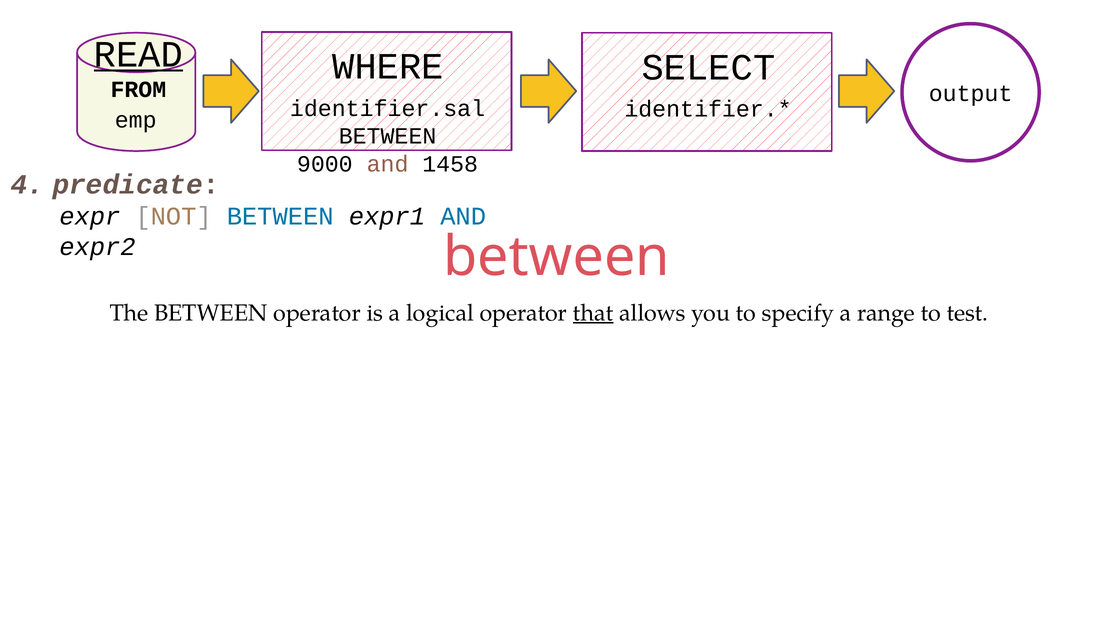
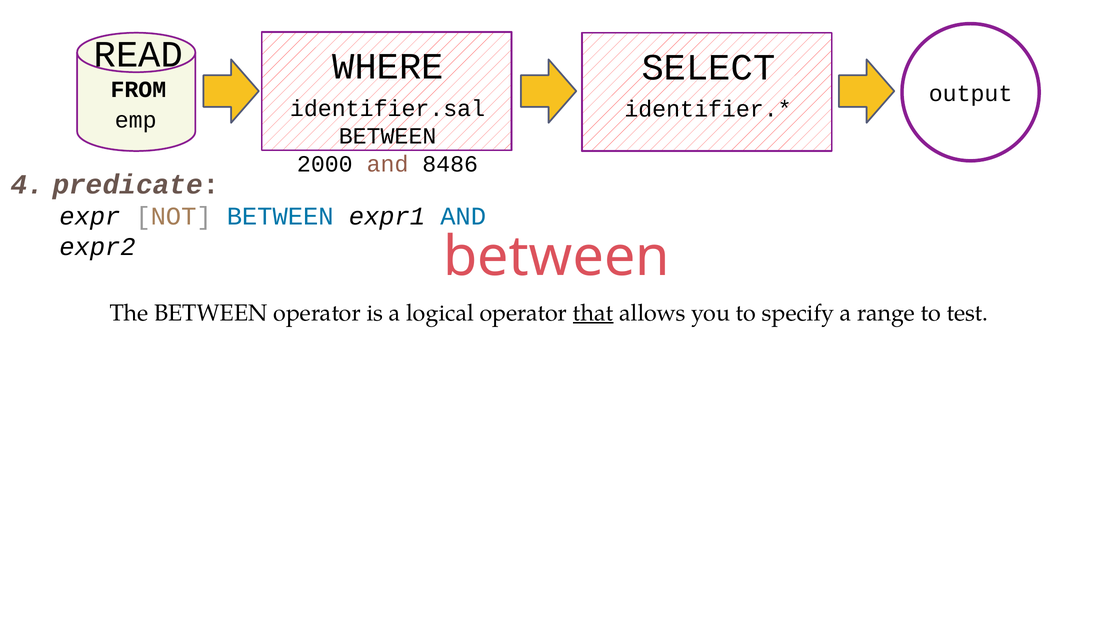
READ underline: present -> none (138, 55)
9000: 9000 -> 2000 (325, 164)
1458: 1458 -> 8486 (450, 164)
